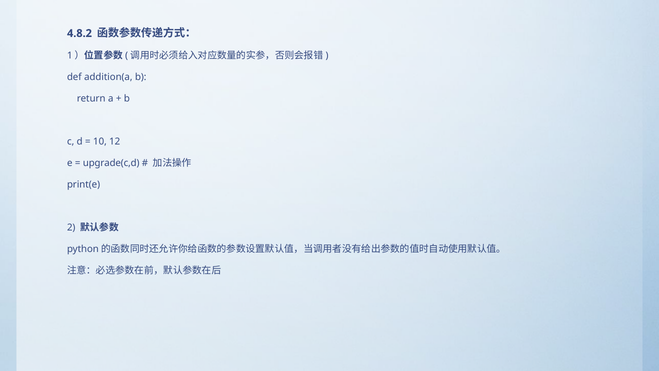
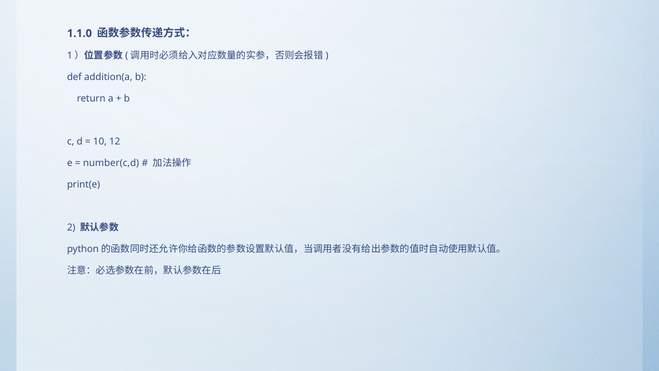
4.8.2: 4.8.2 -> 1.1.0 (79, 33)
upgrade(c,d: upgrade(c,d -> number(c,d (111, 163)
